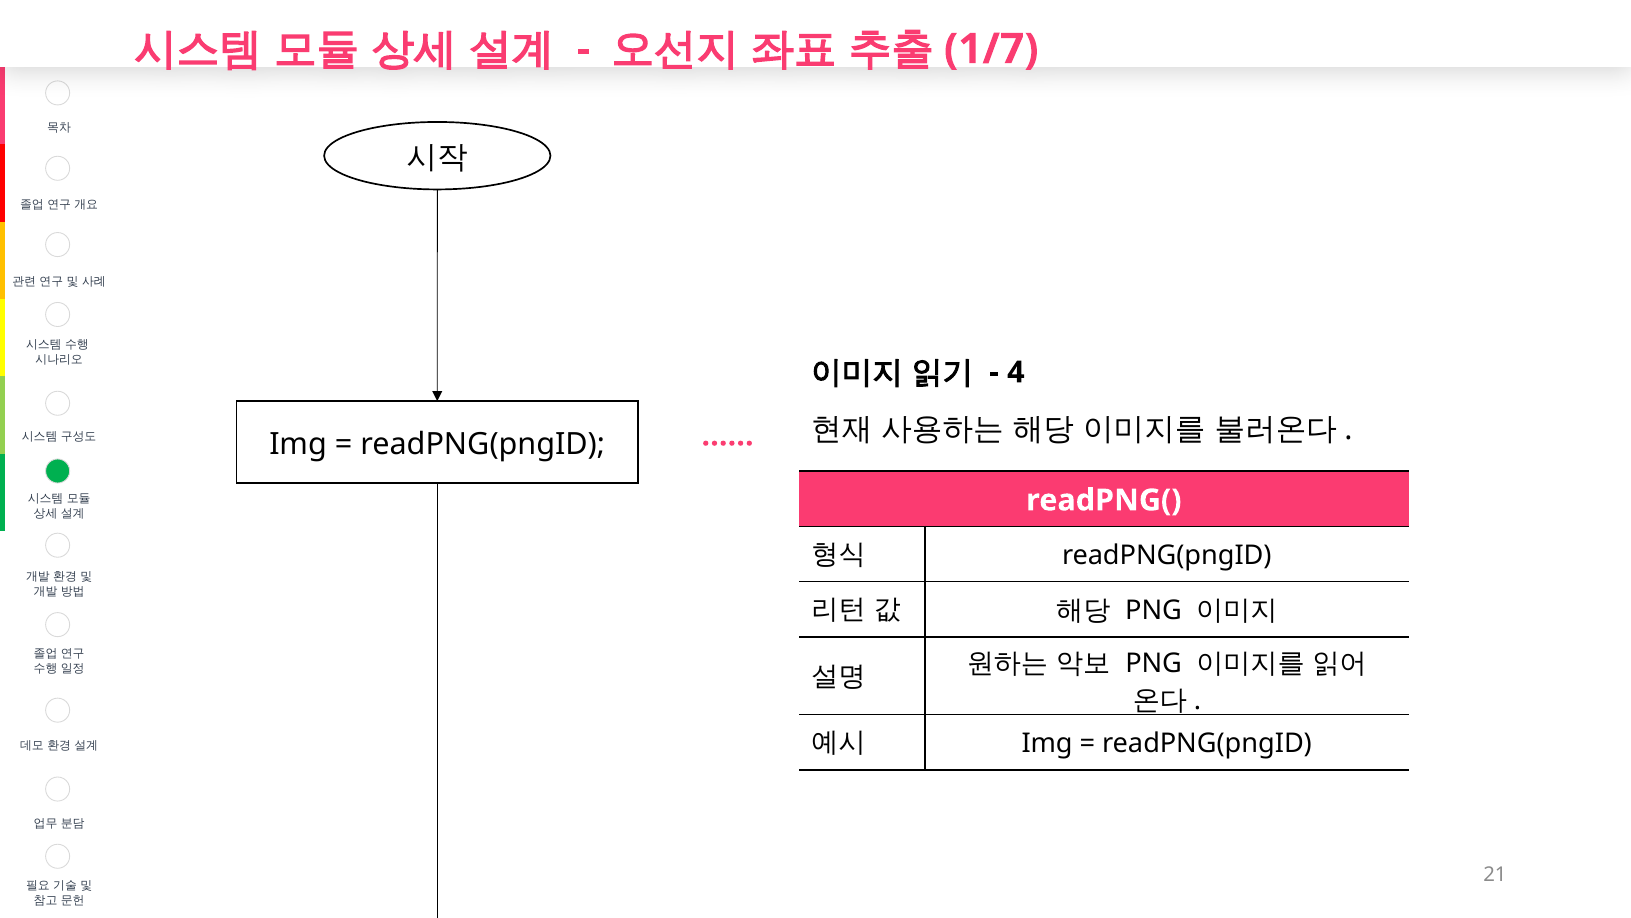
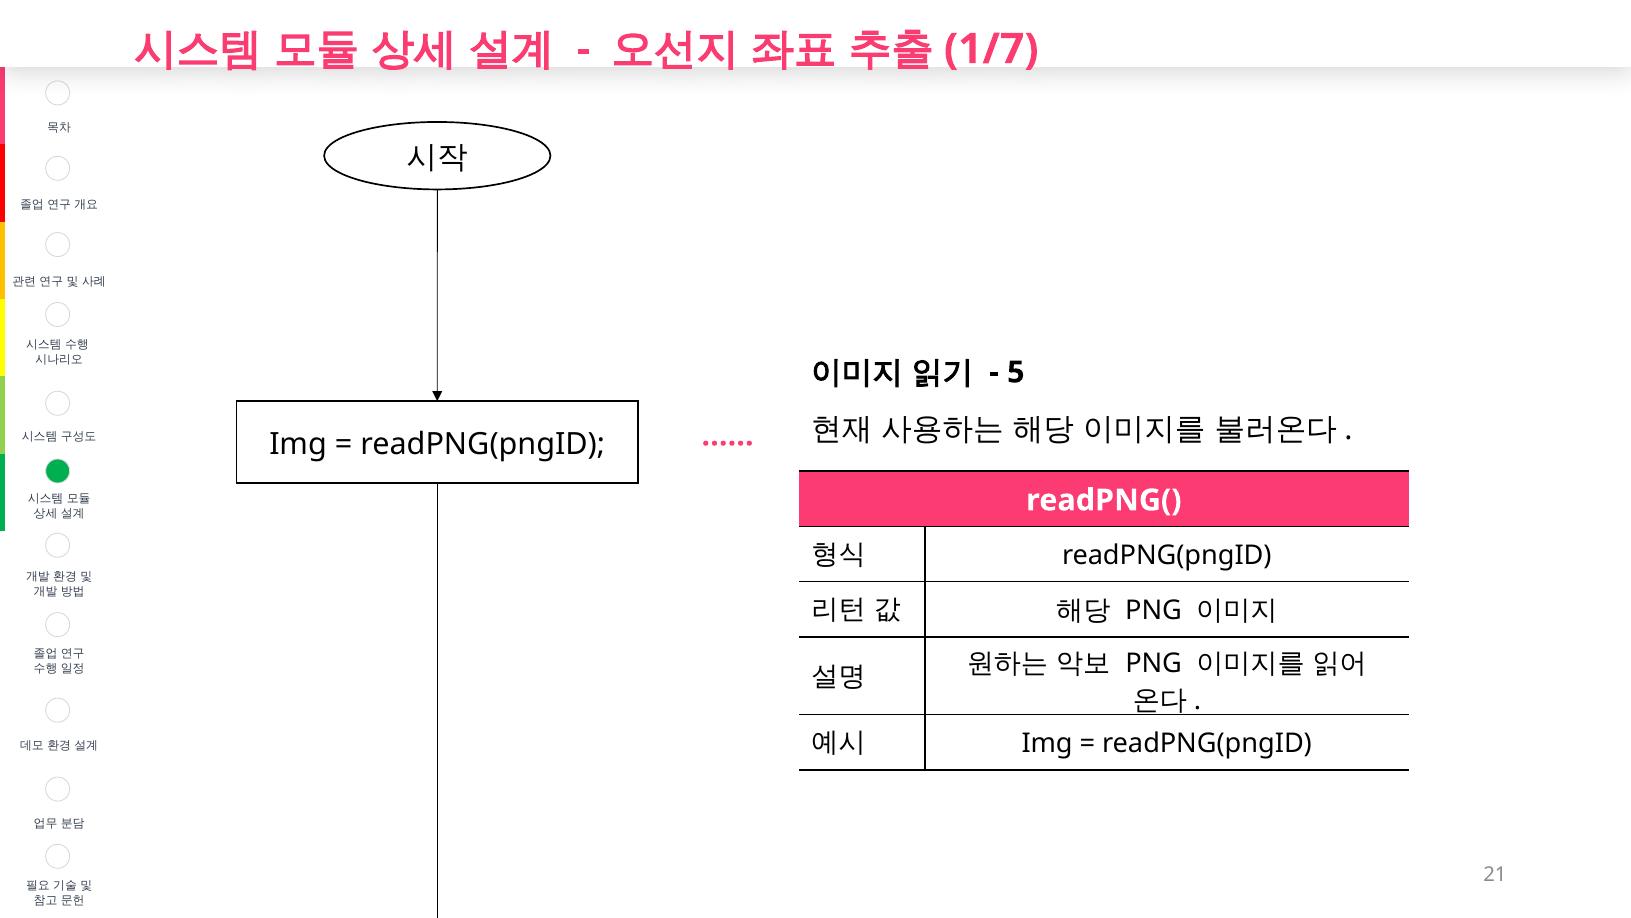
4: 4 -> 5 (1016, 372)
